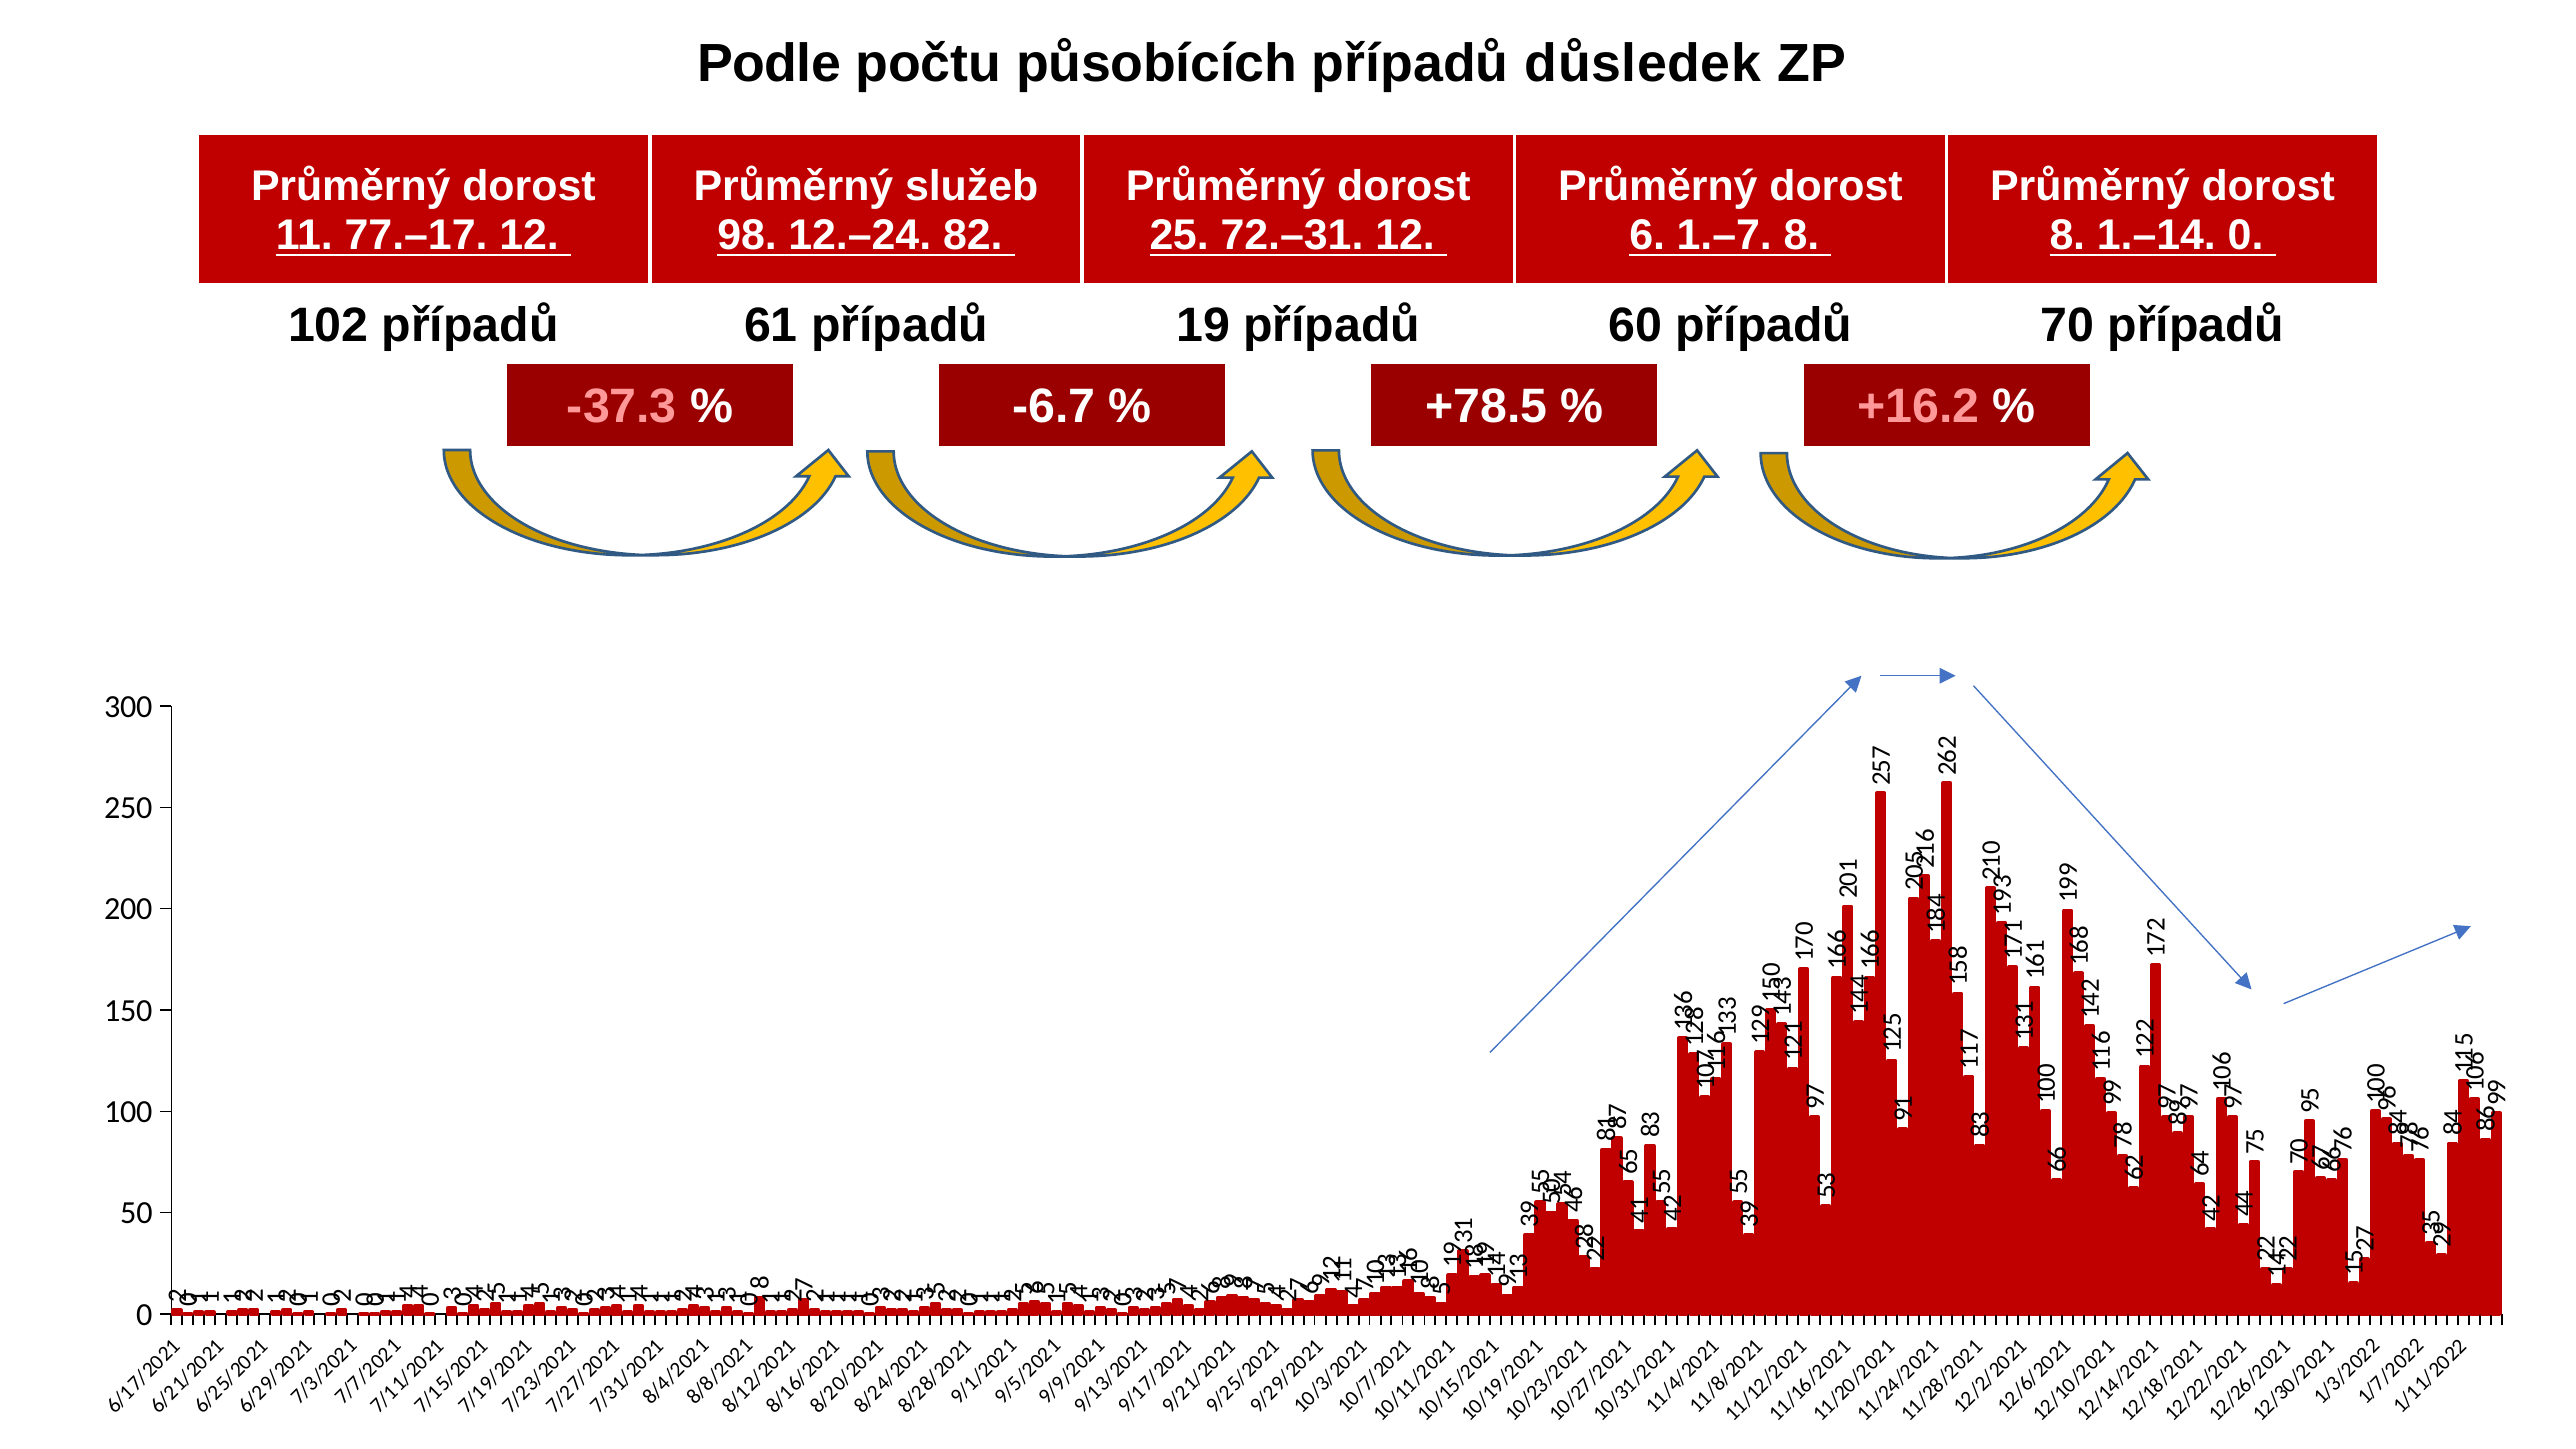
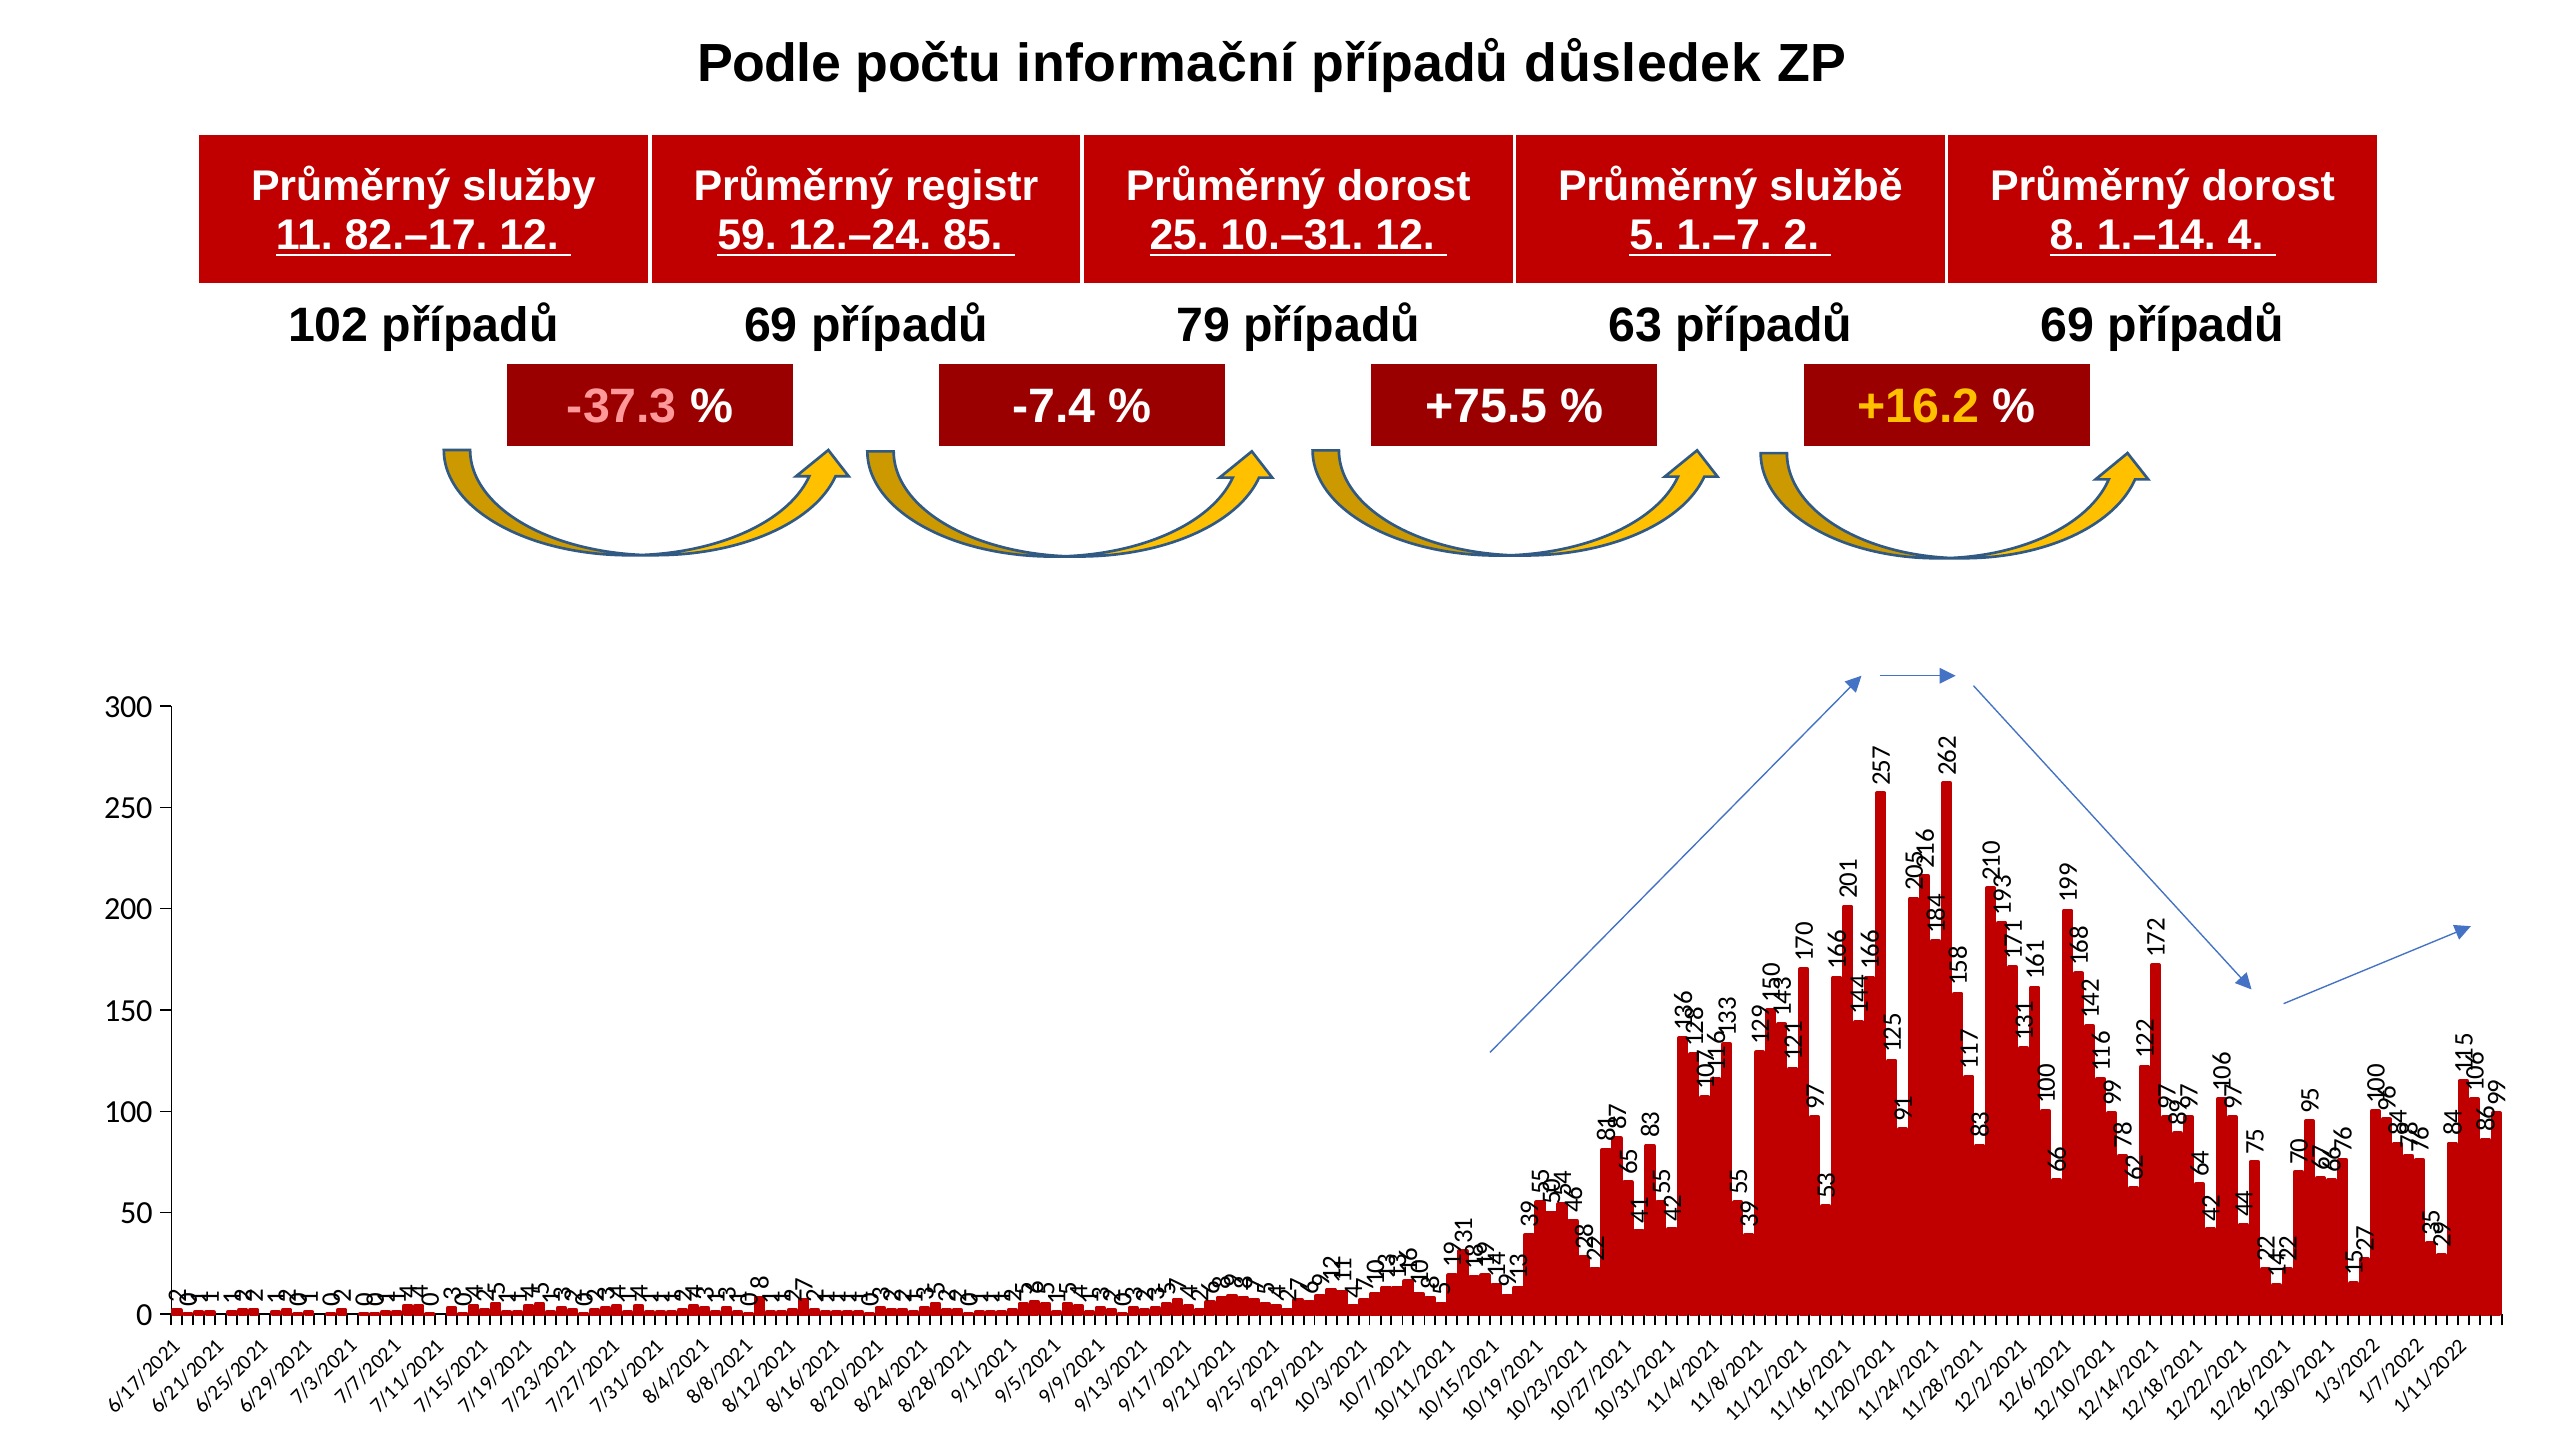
působících: působících -> informační (1156, 64)
dorost: dorost -> služby (529, 186)
služeb: služeb -> registr (972, 186)
dorost: dorost -> službě (1836, 186)
77.–17: 77.–17 -> 82.–17 (416, 236)
98: 98 -> 59 (747, 236)
82: 82 -> 85 (973, 236)
72.–31: 72.–31 -> 10.–31 (1292, 236)
12 6: 6 -> 5 (1647, 236)
1.–7 8: 8 -> 2 (1802, 236)
1.–14 0: 0 -> 4 (2246, 236)
102 případů 61: 61 -> 69 (771, 326)
19: 19 -> 79 (1203, 326)
60: 60 -> 63 (1635, 326)
70: 70 -> 69 (2067, 326)
-6.7: -6.7 -> -7.4 (1054, 406)
+78.5: +78.5 -> +75.5 (1486, 406)
+16.2 colour: pink -> yellow (1918, 406)
